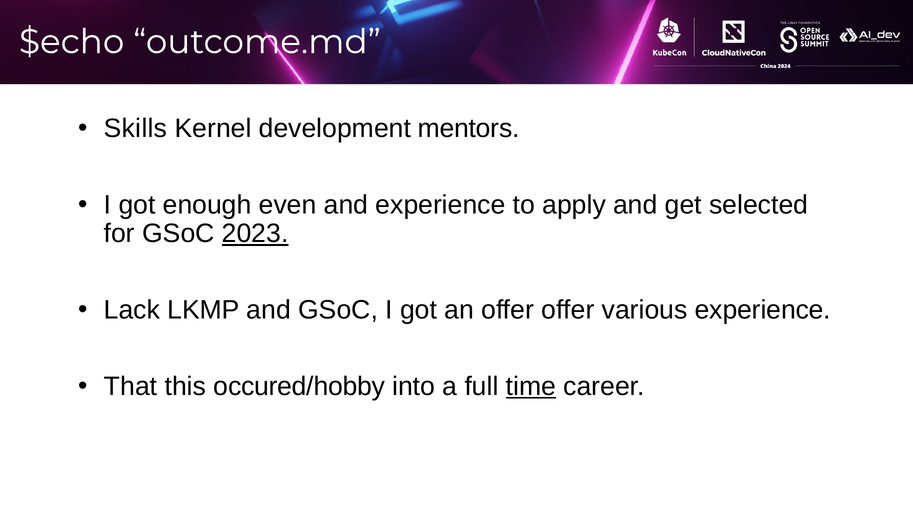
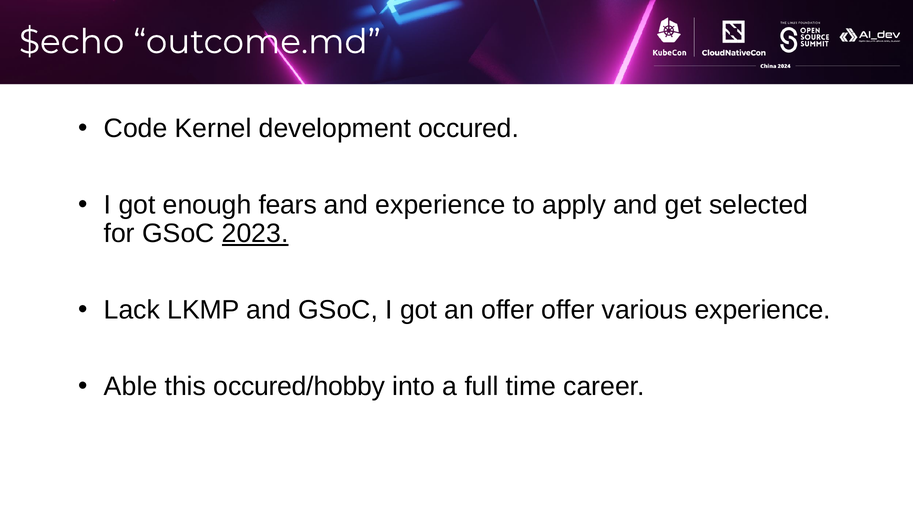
Skills: Skills -> Code (136, 128)
mentors: mentors -> occured (469, 128)
even: even -> fears (288, 205)
That: That -> Able (131, 386)
time underline: present -> none (531, 386)
